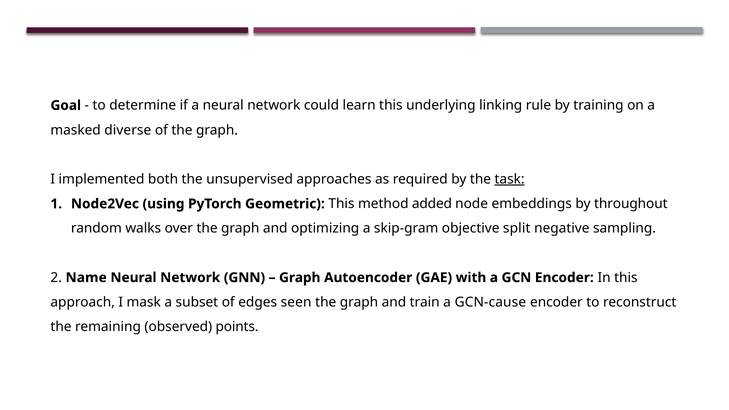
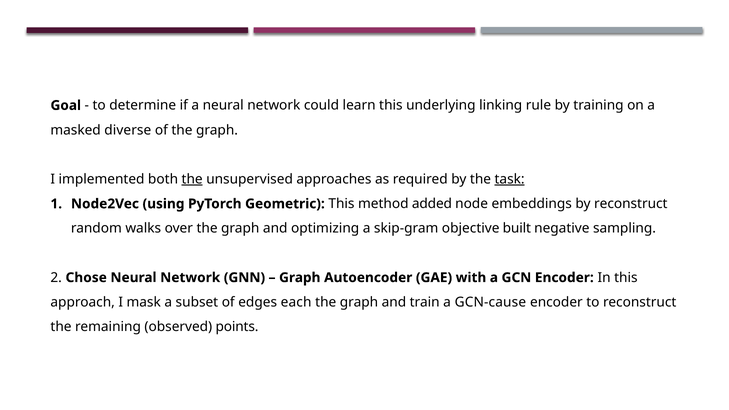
the underline: none -> present (192, 179)
by throughout: throughout -> reconstruct (631, 204)
split: split -> built (517, 228)
Name: Name -> Chose (86, 278)
seen: seen -> each (296, 302)
